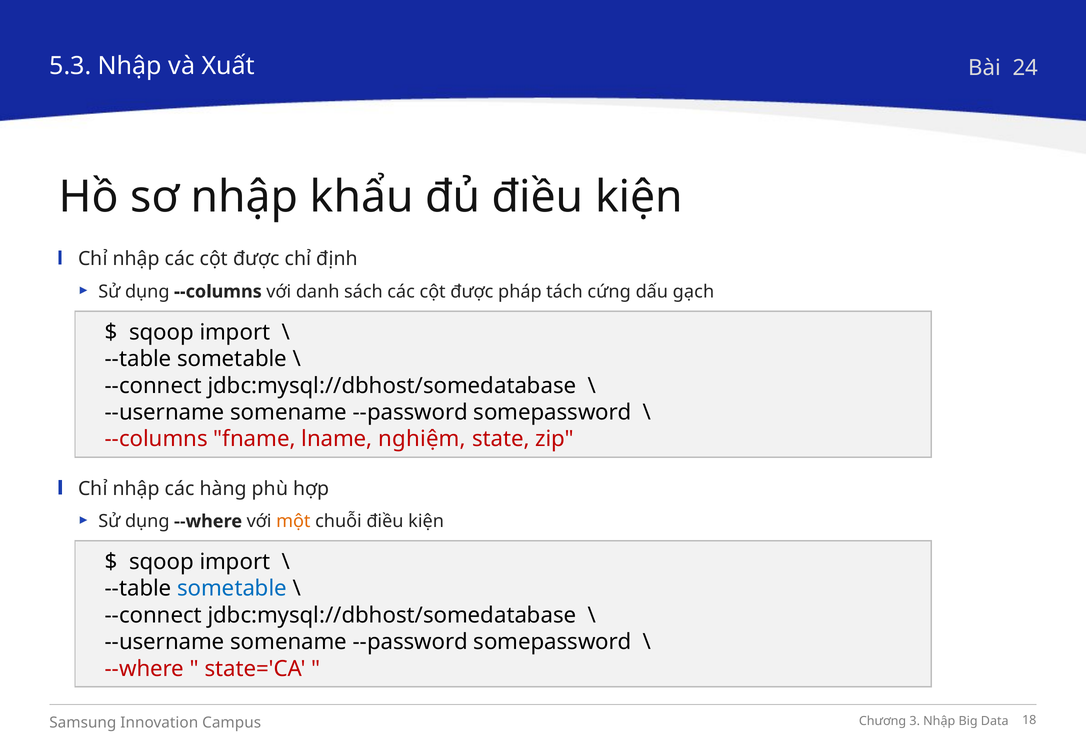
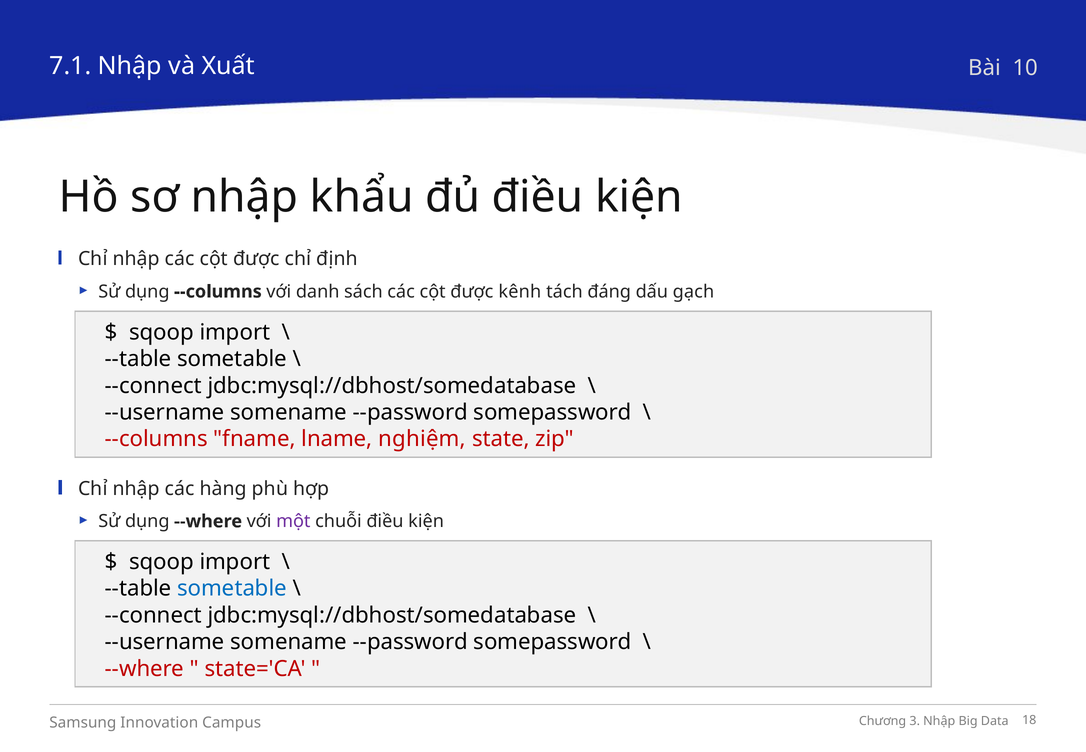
5.3: 5.3 -> 7.1 (70, 66)
24: 24 -> 10 (1025, 68)
pháp: pháp -> kênh (520, 292)
cứng: cứng -> đáng (609, 292)
một colour: orange -> purple (293, 521)
